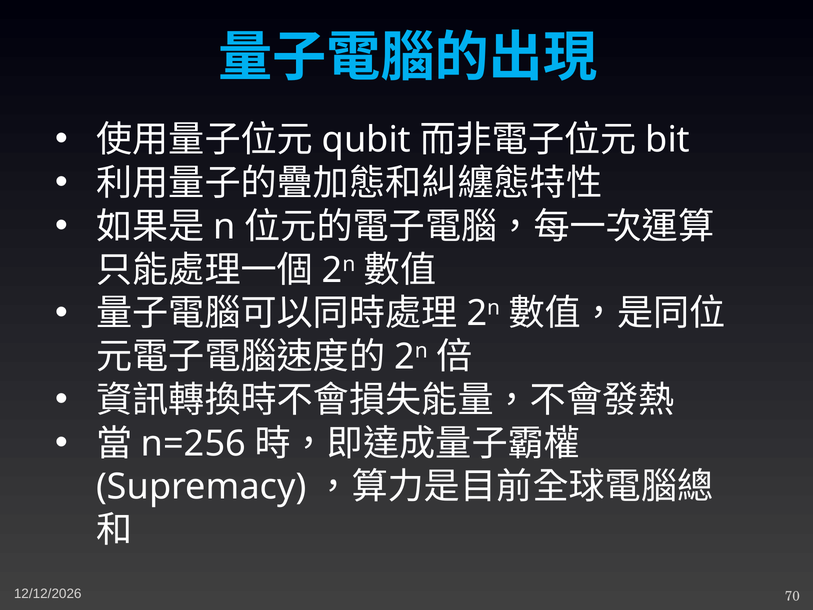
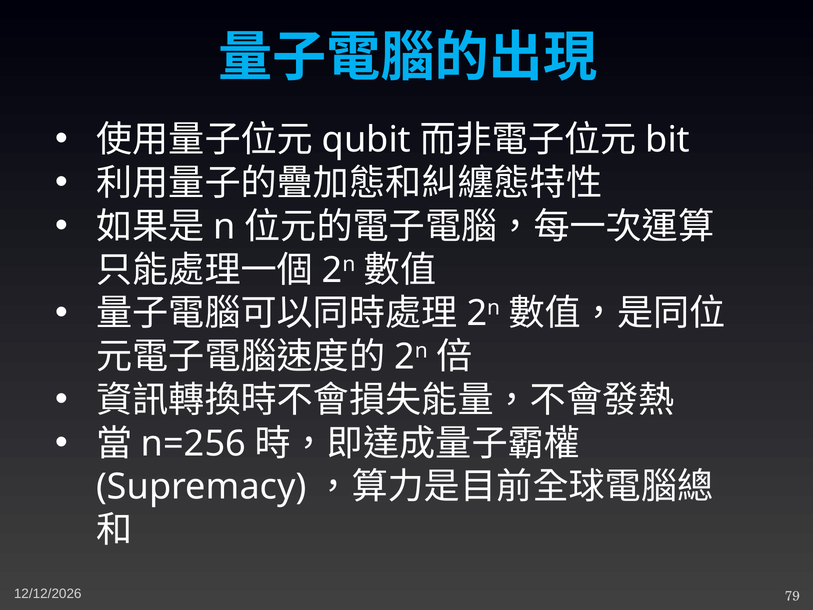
70: 70 -> 79 (792, 596)
